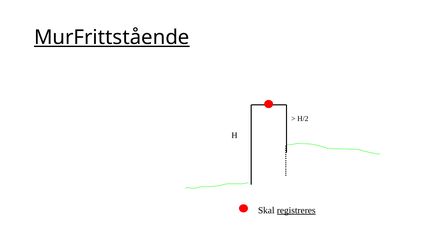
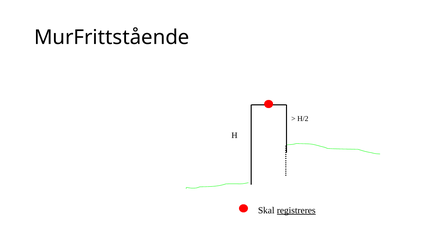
MurFrittstående underline: present -> none (112, 37)
